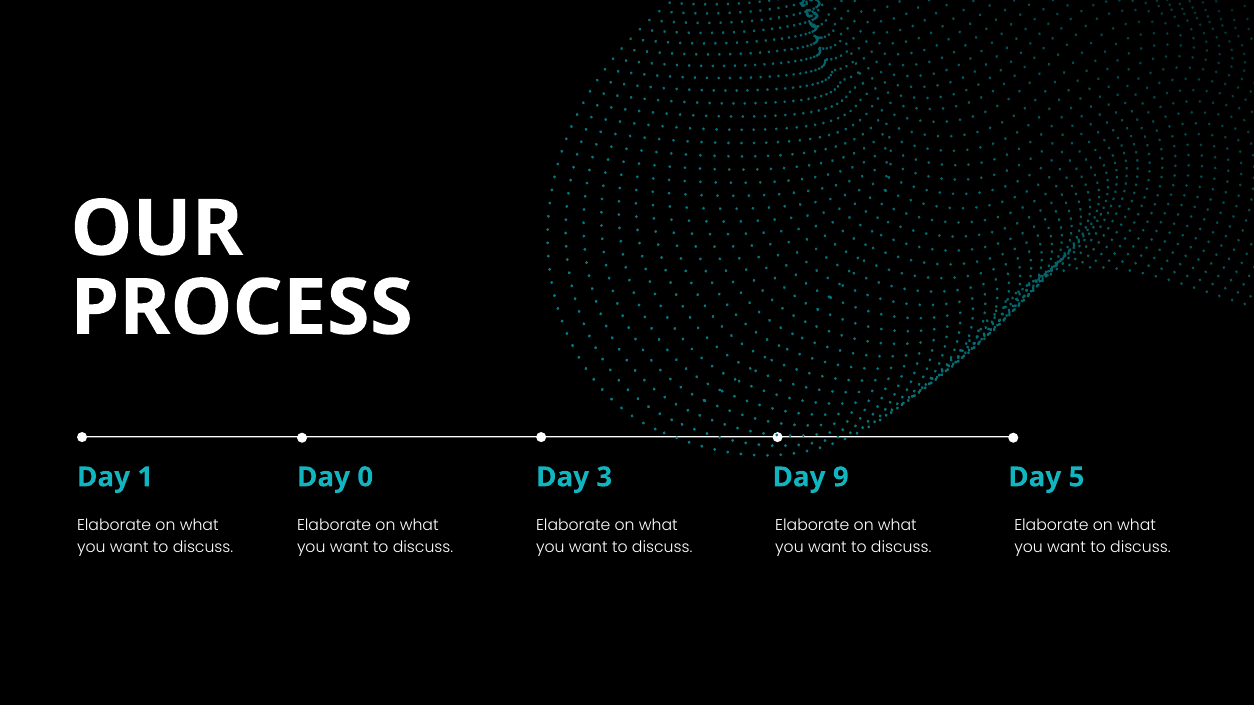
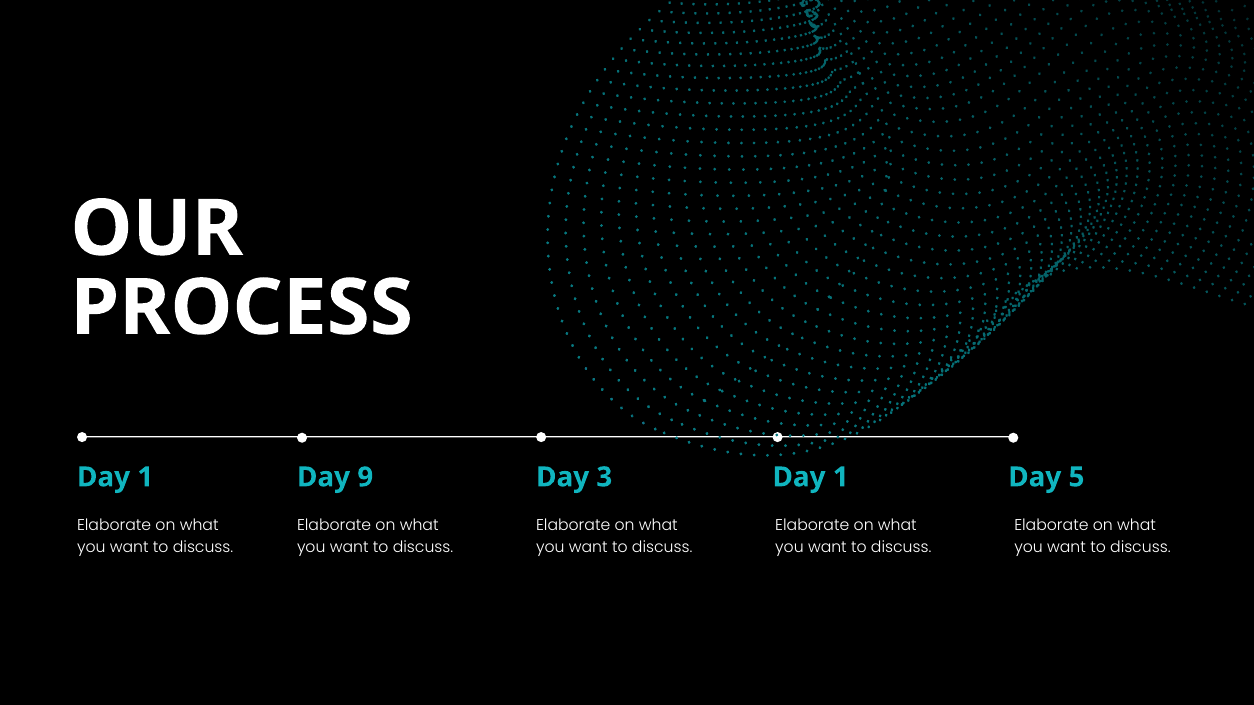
0: 0 -> 9 (365, 477)
3 Day 9: 9 -> 1 (841, 477)
